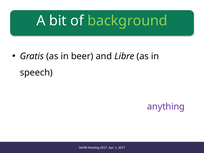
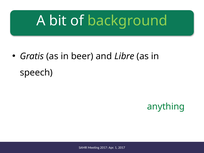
anything colour: purple -> green (166, 107)
